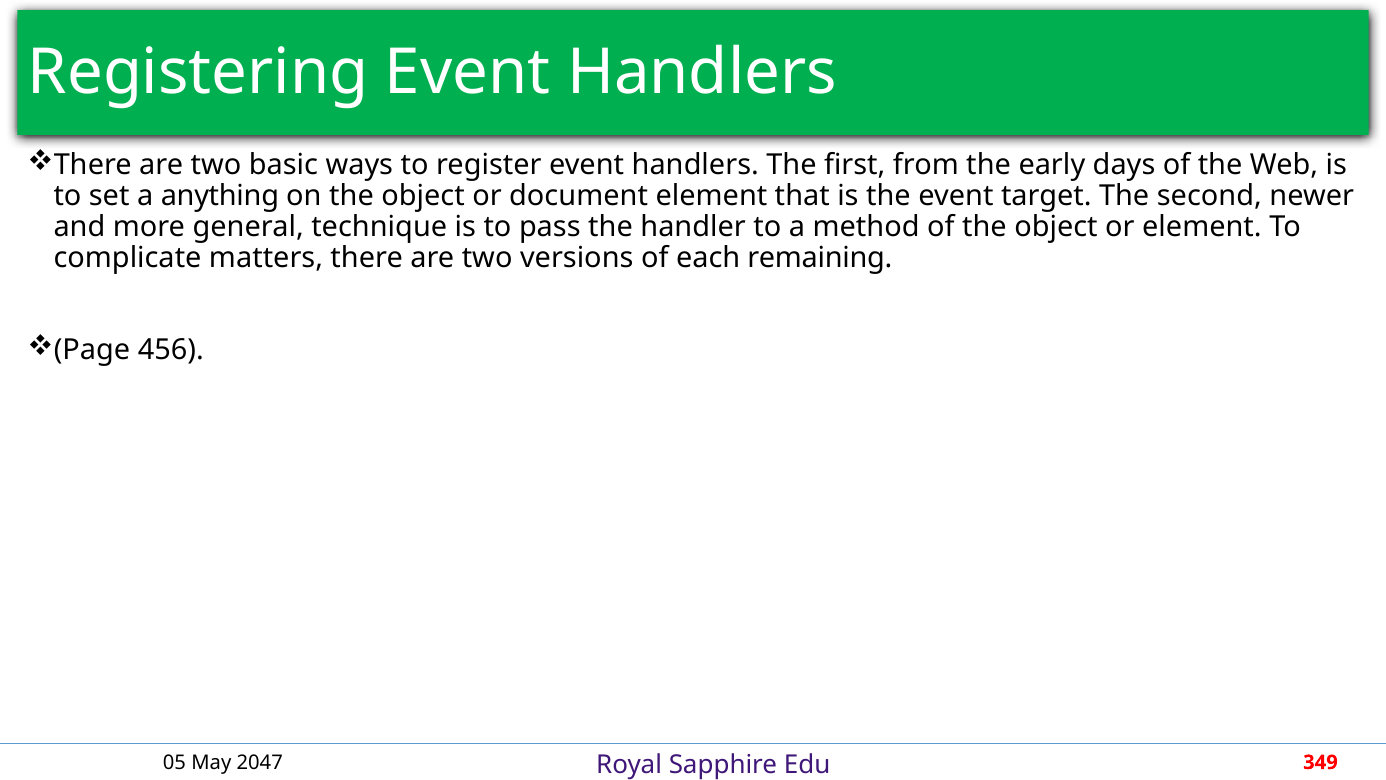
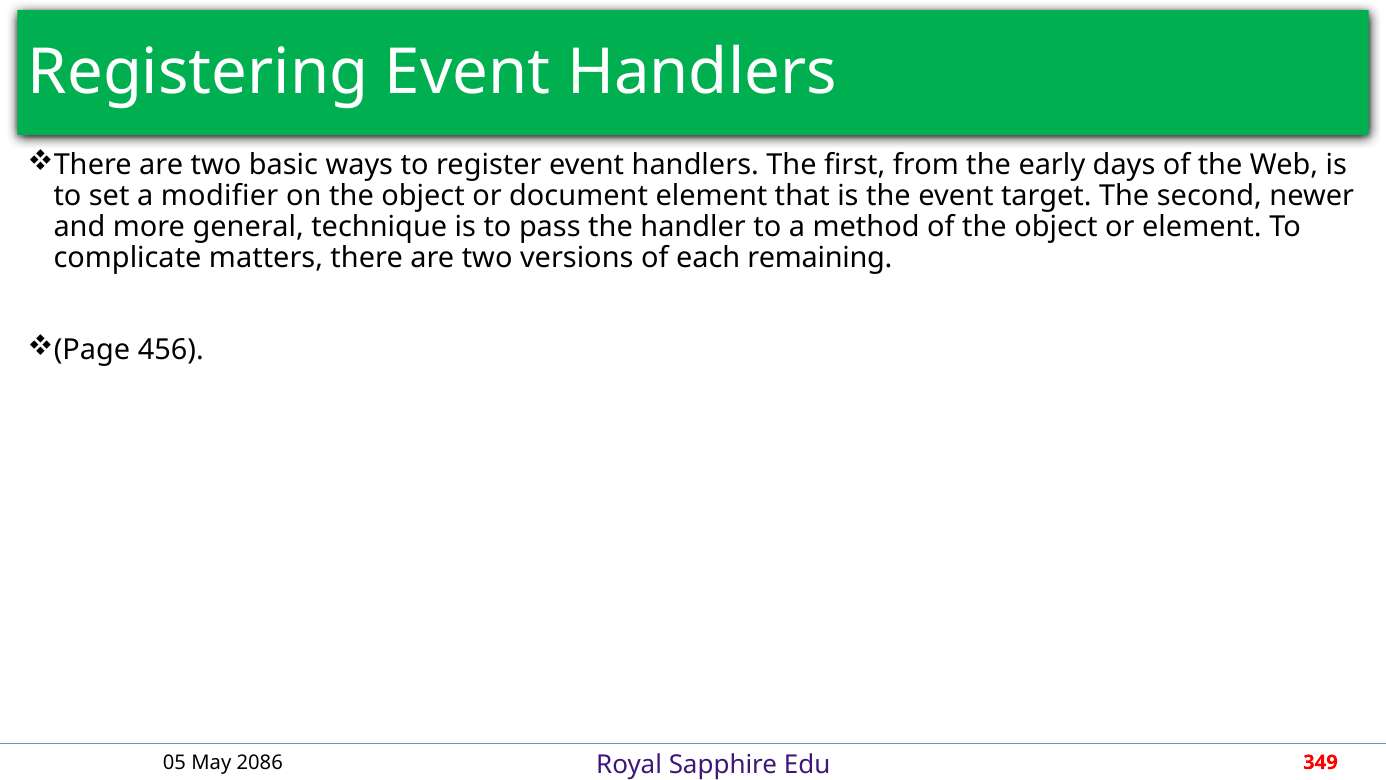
anything: anything -> modifier (220, 196)
2047: 2047 -> 2086 (260, 762)
